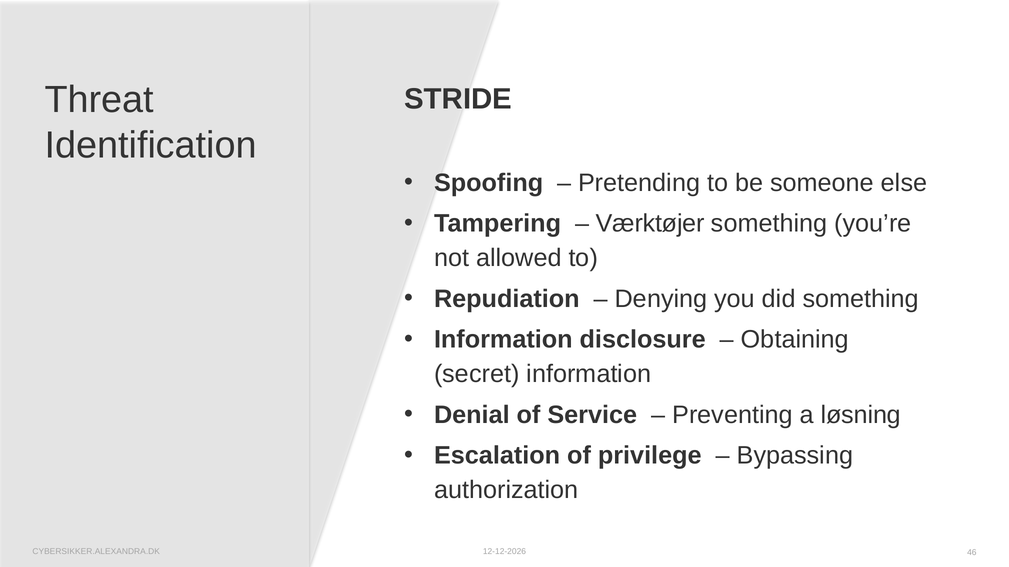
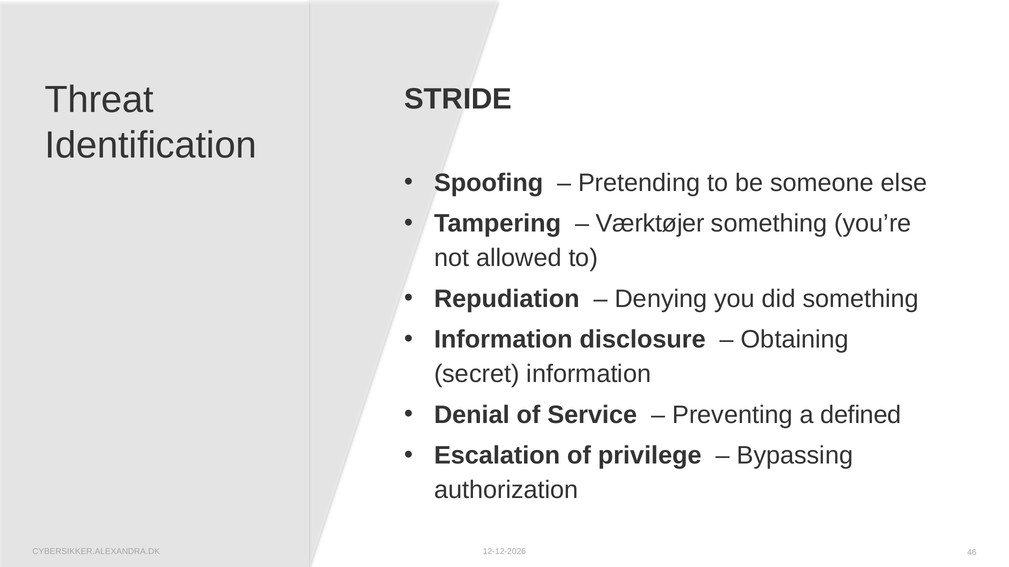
løsning: løsning -> defined (861, 415)
